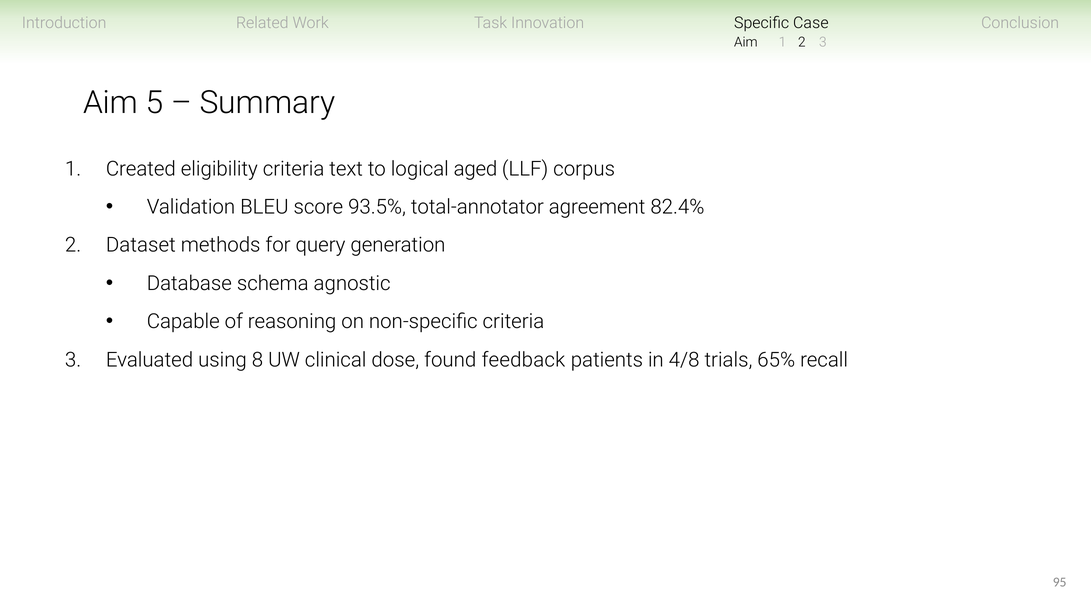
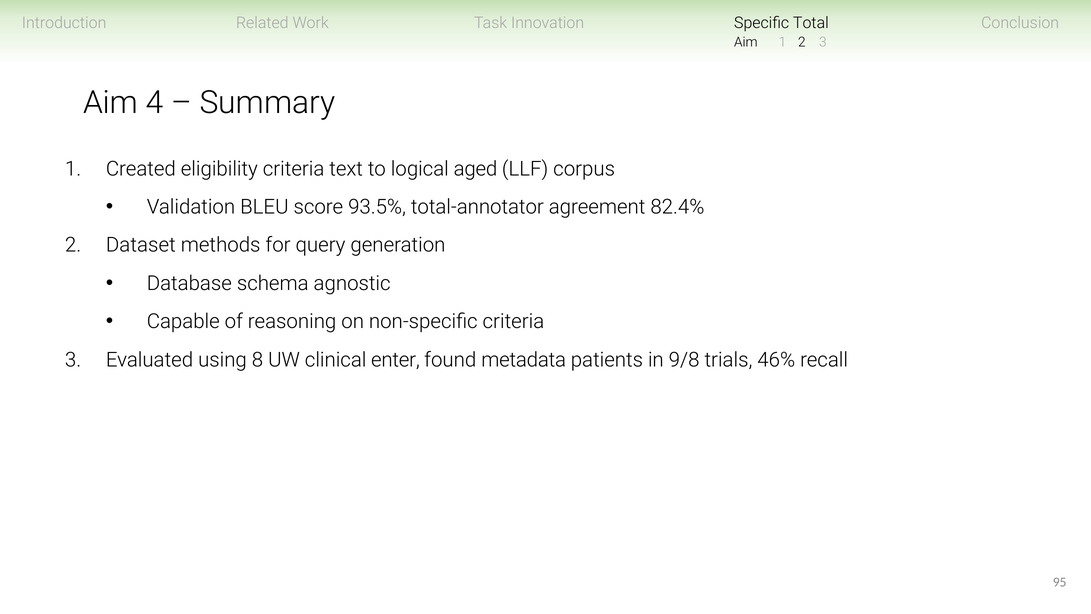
Case: Case -> Total (811, 23)
5: 5 -> 4 (155, 103)
dose: dose -> enter (395, 360)
feedback: feedback -> metadata (524, 360)
4/8: 4/8 -> 9/8 (684, 360)
65%: 65% -> 46% (776, 360)
